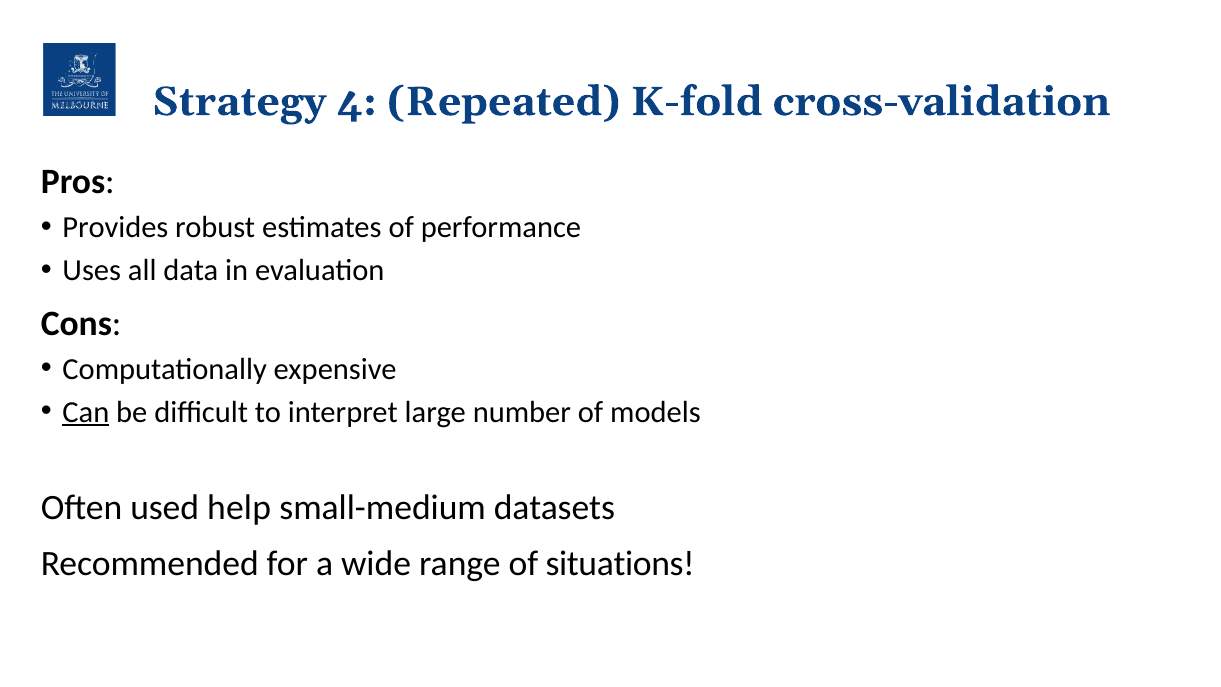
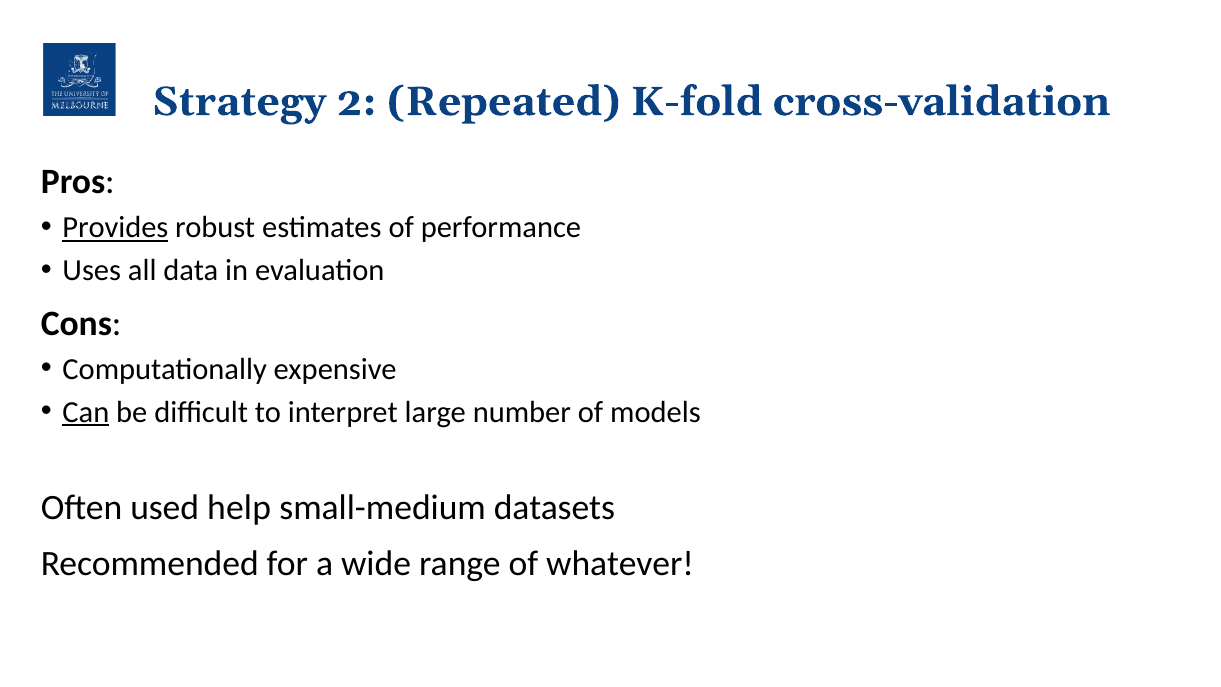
4: 4 -> 2 (357, 102)
Provides underline: none -> present (115, 228)
situations: situations -> whatever (620, 563)
